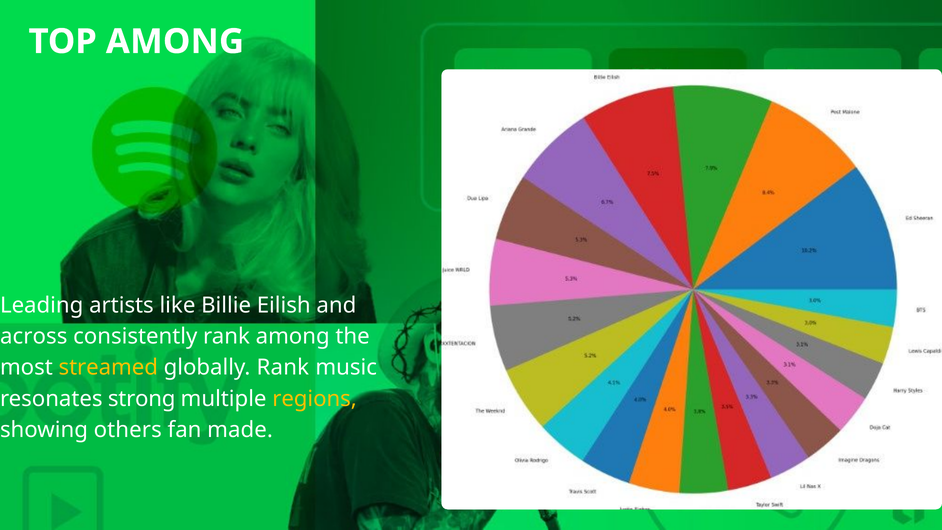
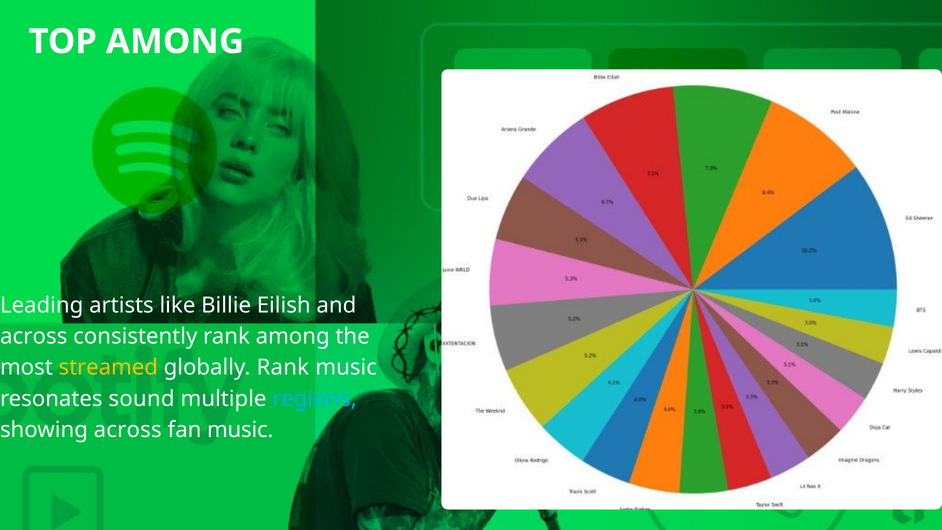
strong: strong -> sound (141, 399)
regions colour: yellow -> light blue (315, 399)
showing others: others -> across (128, 430)
fan made: made -> music (240, 430)
